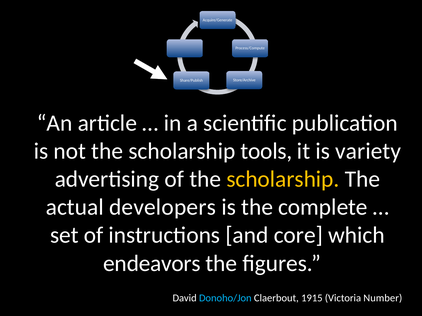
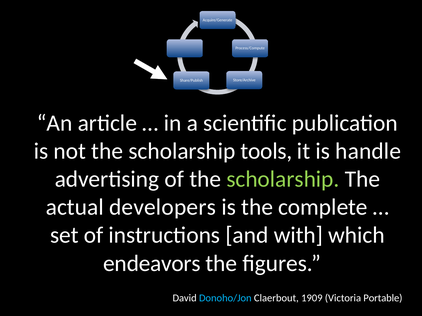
variety: variety -> handle (368, 151)
scholarship colour: yellow -> light green (283, 179)
core: core -> with (298, 236)
1915: 1915 -> 1909 (312, 298)
Number: Number -> Portable (383, 298)
